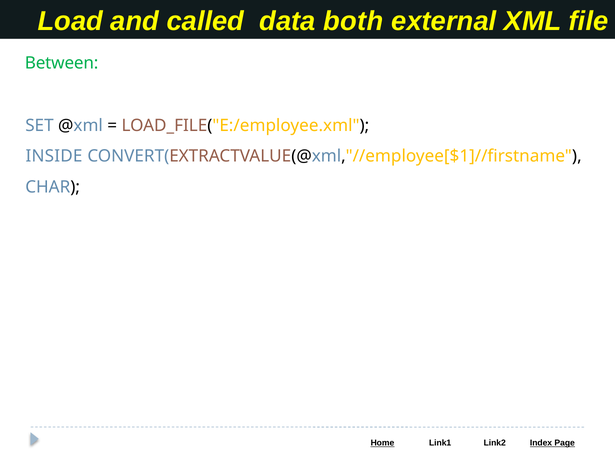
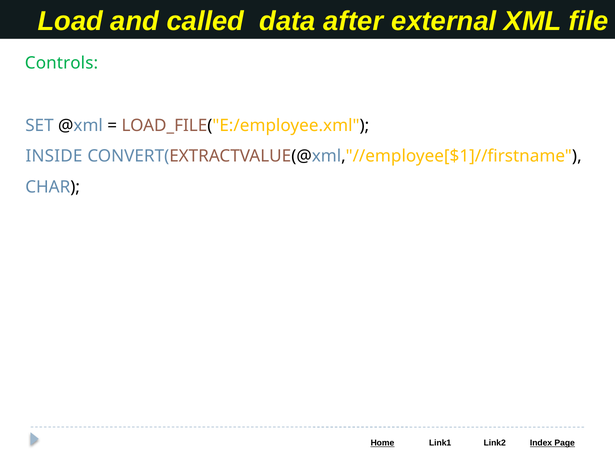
both: both -> after (353, 21)
Between: Between -> Controls (61, 63)
